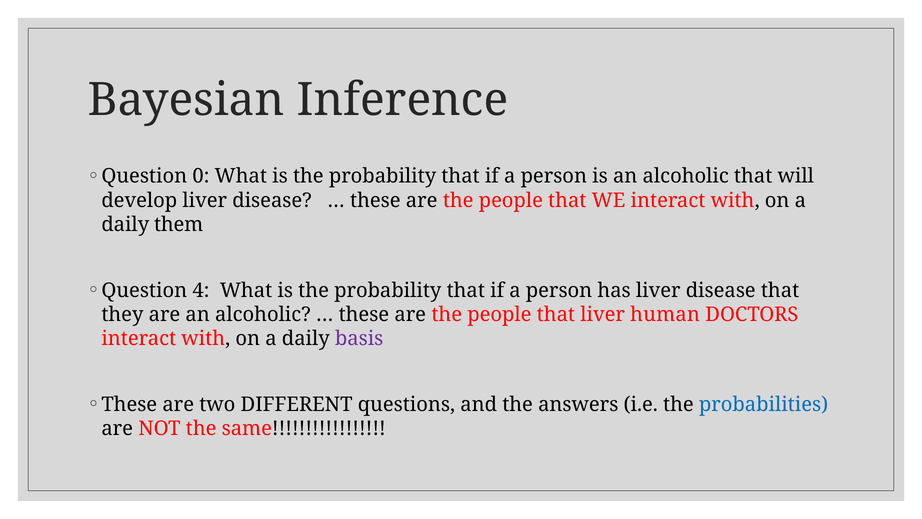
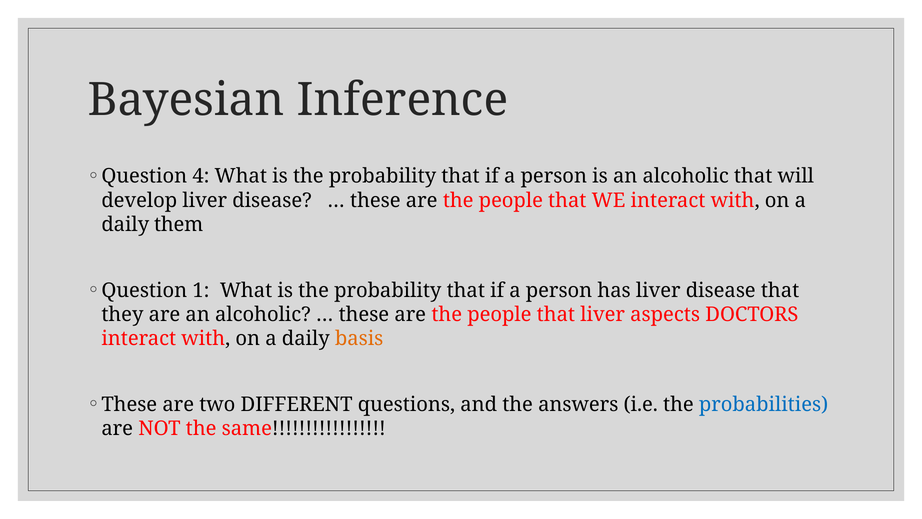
0: 0 -> 4 (201, 176)
4: 4 -> 1 (201, 290)
human: human -> aspects (665, 314)
basis colour: purple -> orange (359, 339)
